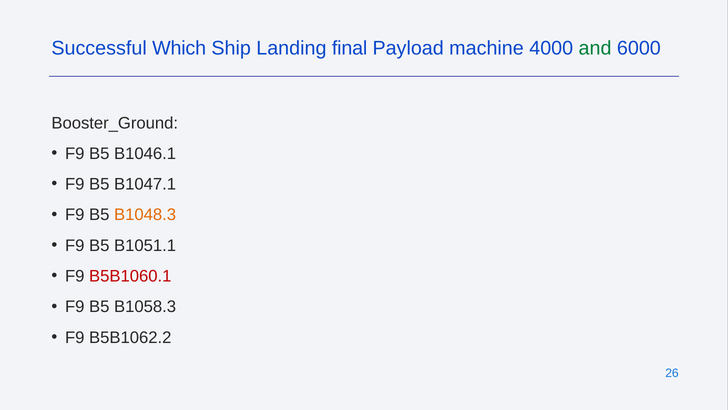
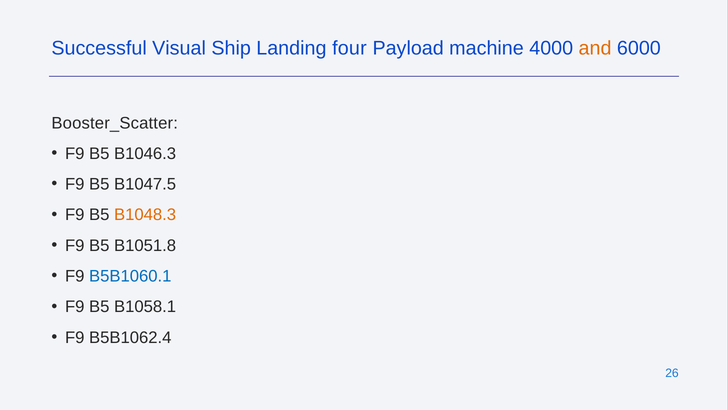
Which: Which -> Visual (179, 48)
final: final -> four (349, 48)
and colour: green -> orange (595, 48)
Booster_Ground: Booster_Ground -> Booster_Scatter (115, 123)
B1046.1: B1046.1 -> B1046.3 (145, 154)
B1047.1: B1047.1 -> B1047.5 (145, 184)
B1051.1: B1051.1 -> B1051.8 (145, 245)
B5B1060.1 colour: red -> blue (130, 276)
B1058.3: B1058.3 -> B1058.1 (145, 307)
B5B1062.2: B5B1062.2 -> B5B1062.4 (130, 337)
